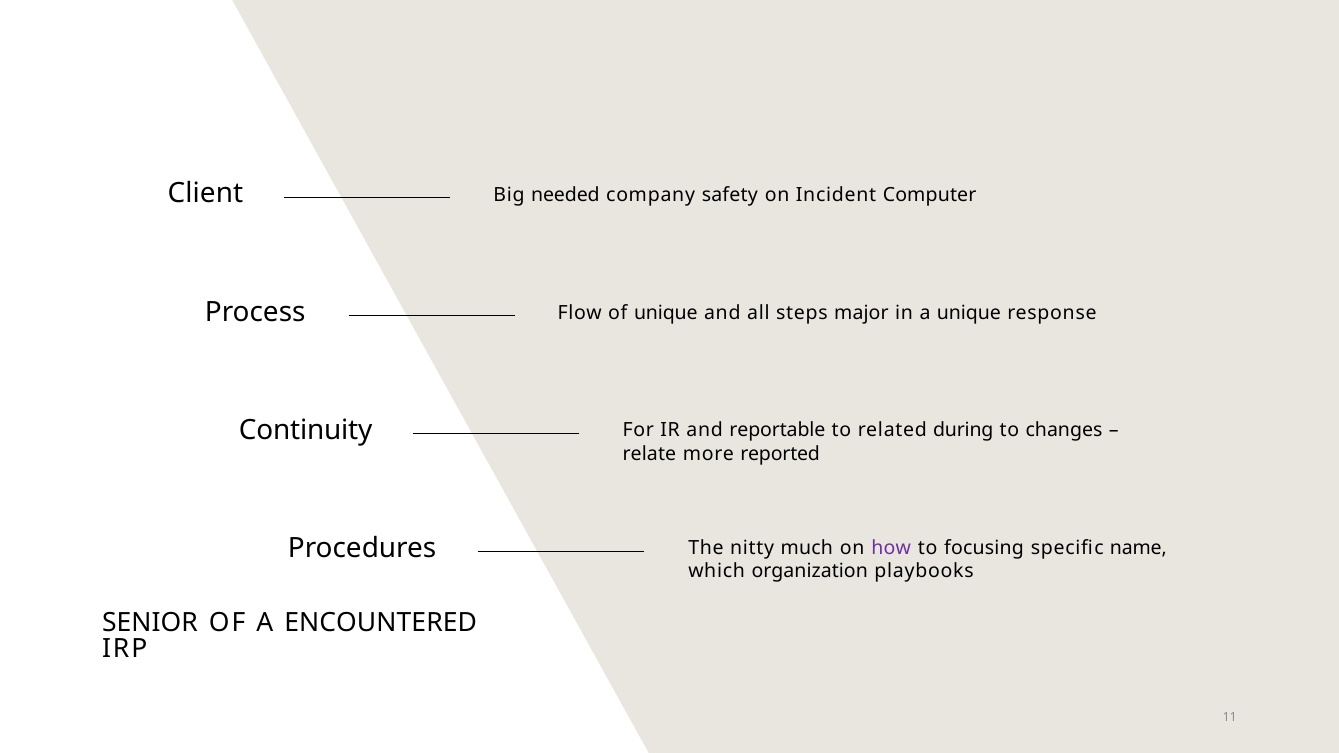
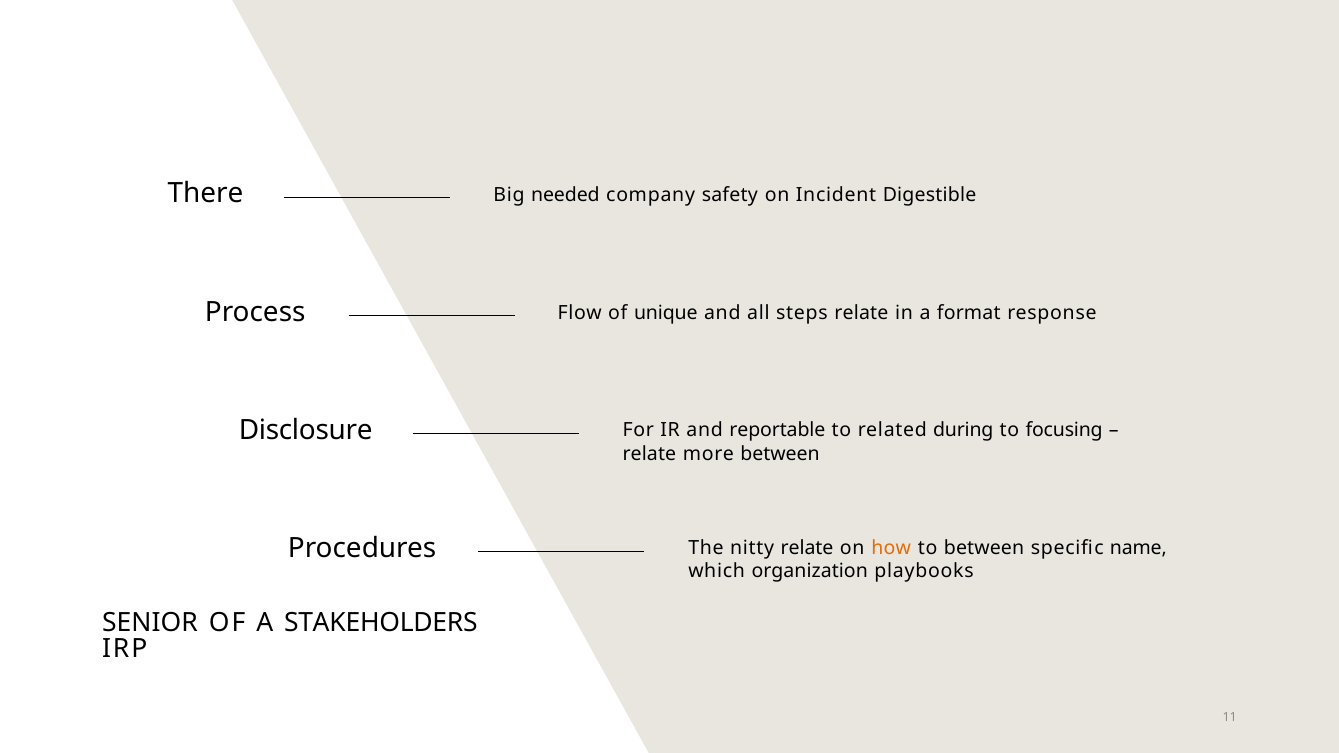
Client: Client -> There (205, 194)
Computer: Computer -> Digestible (930, 195)
steps major: major -> relate (861, 313)
a unique: unique -> format (969, 313)
Continuity: Continuity -> Disclosure (306, 430)
changes: changes -> focusing (1064, 431)
more reported: reported -> between (780, 454)
nitty much: much -> relate (807, 548)
how colour: purple -> orange (891, 548)
to focusing: focusing -> between (984, 548)
ENCOUNTERED: ENCOUNTERED -> STAKEHOLDERS (381, 623)
